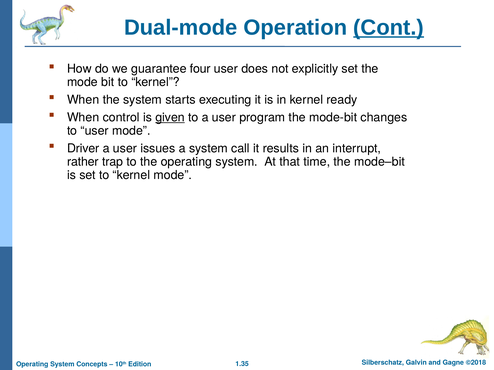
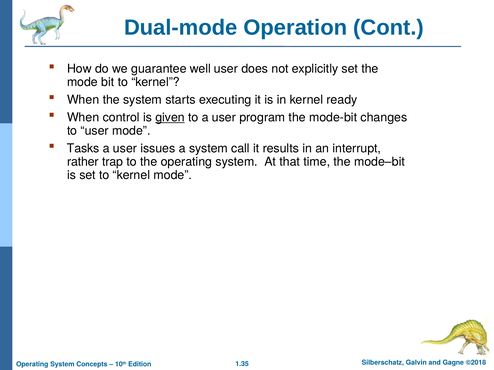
Cont underline: present -> none (389, 28)
four: four -> well (200, 69)
Driver: Driver -> Tasks (83, 149)
